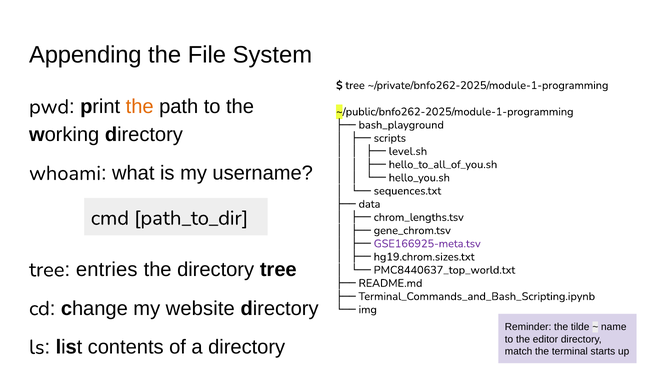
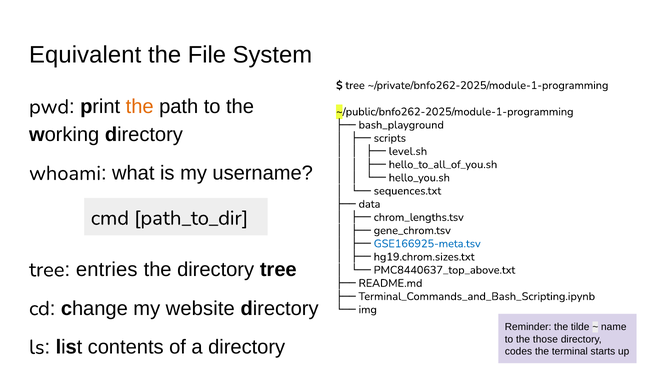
Appending: Appending -> Equivalent (85, 55)
GSE166925-meta.tsv colour: purple -> blue (427, 243)
PMC8440637_top_world.txt: PMC8440637_top_world.txt -> PMC8440637_top_above.txt (444, 270)
editor: editor -> those (545, 339)
match: match -> codes (519, 351)
